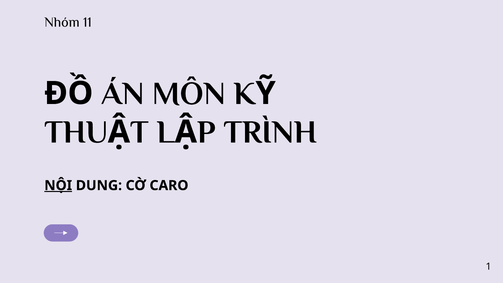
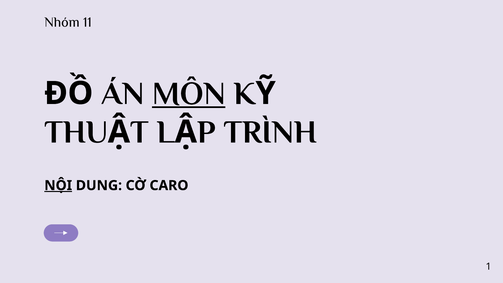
MÔN underline: none -> present (189, 93)
